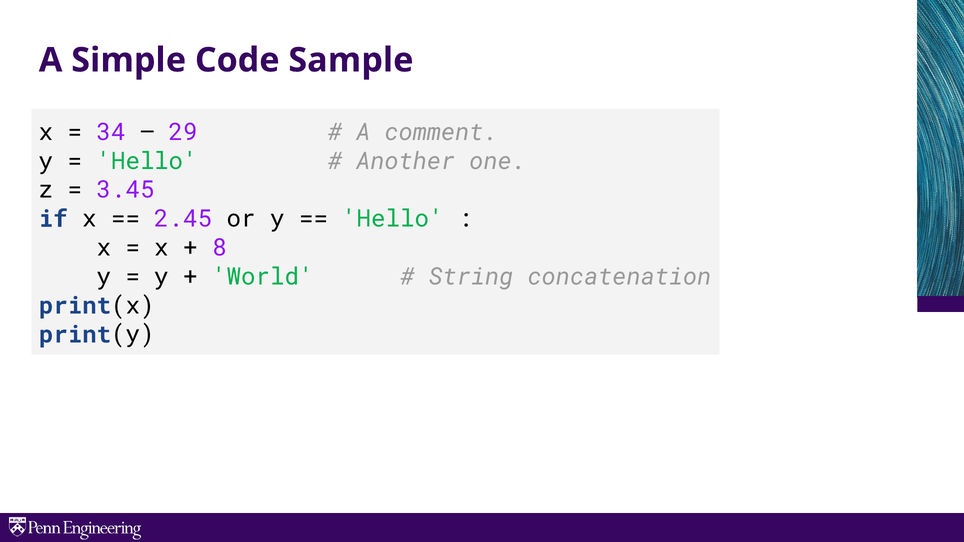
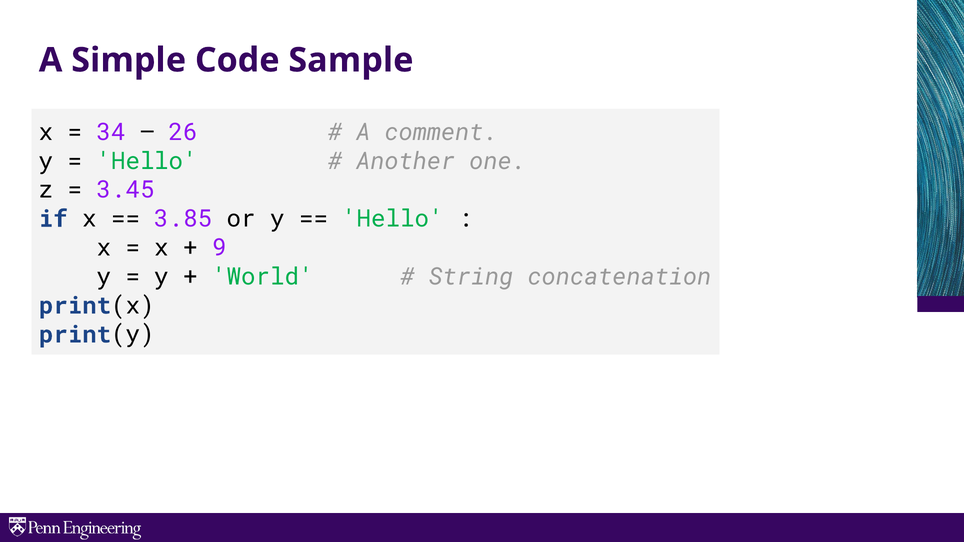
29: 29 -> 26 (183, 132)
2.45: 2.45 -> 3.85 (183, 219)
8: 8 -> 9 (220, 248)
